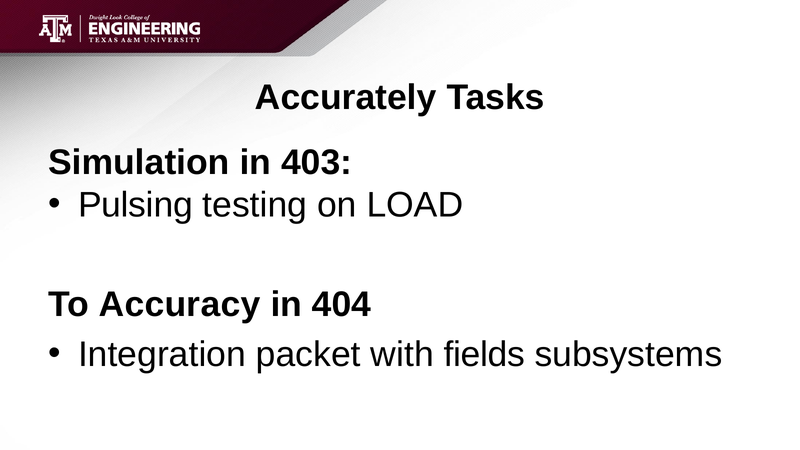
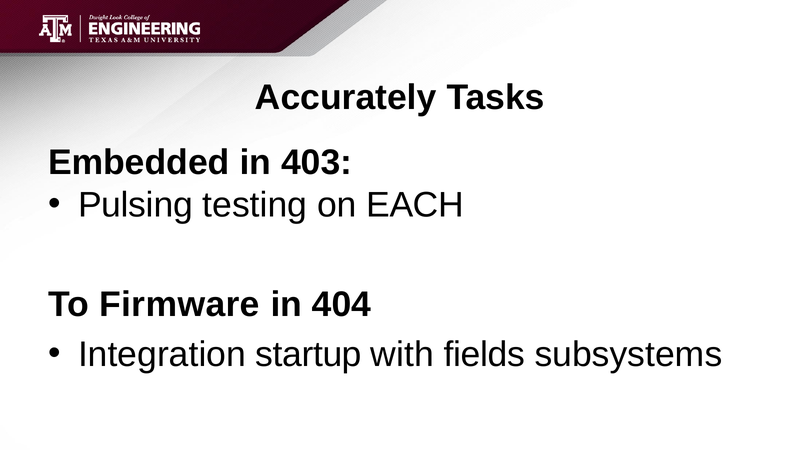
Simulation: Simulation -> Embedded (139, 162)
LOAD: LOAD -> EACH (415, 205)
Accuracy: Accuracy -> Firmware (179, 305)
packet: packet -> startup (308, 355)
